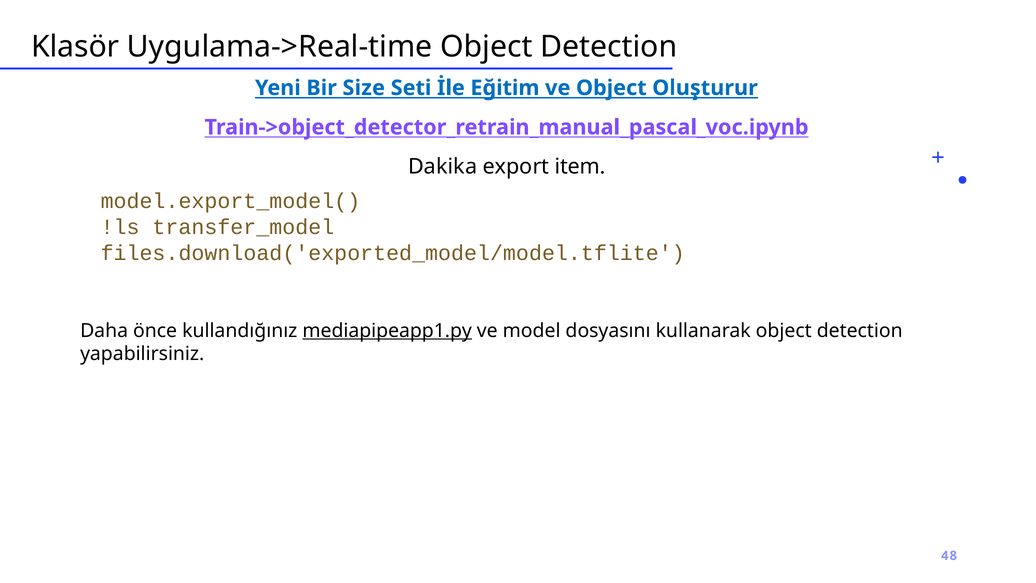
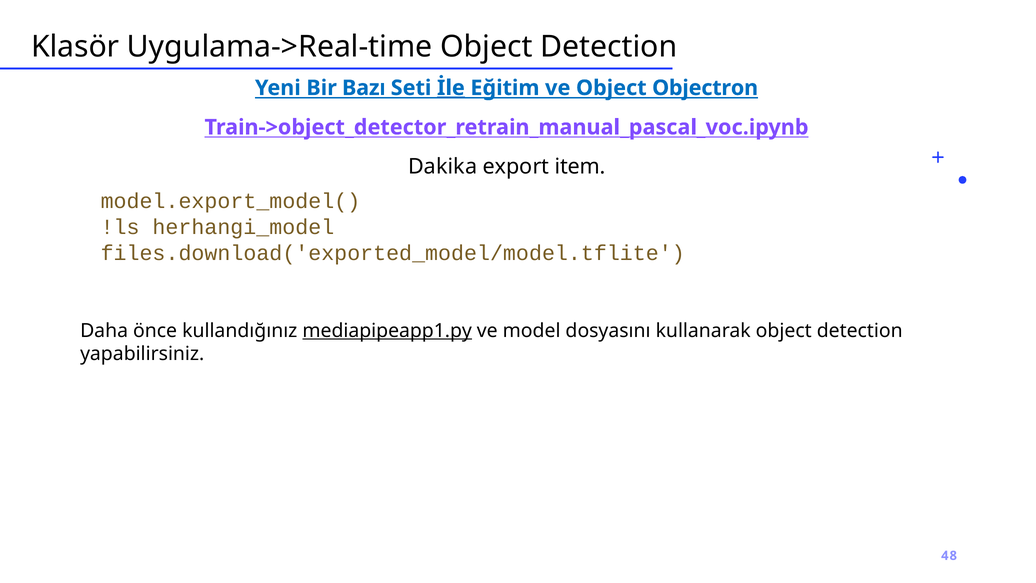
Size: Size -> Bazı (364, 88)
İle underline: none -> present (451, 88)
Oluşturur: Oluşturur -> Objectron (705, 88)
transfer_model: transfer_model -> herhangi_model (243, 227)
